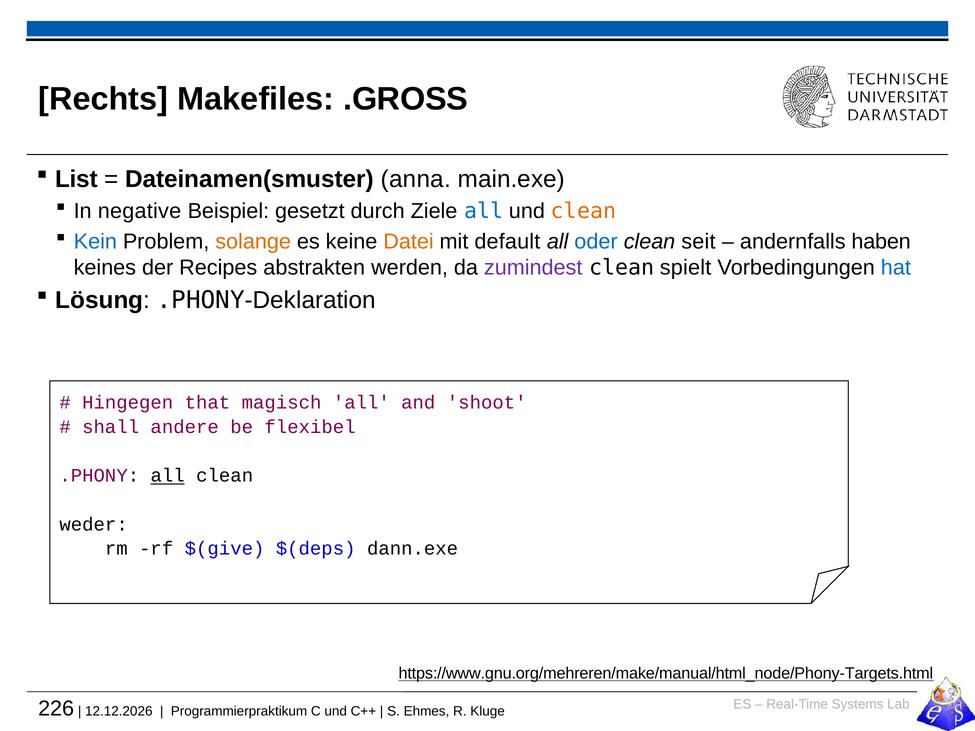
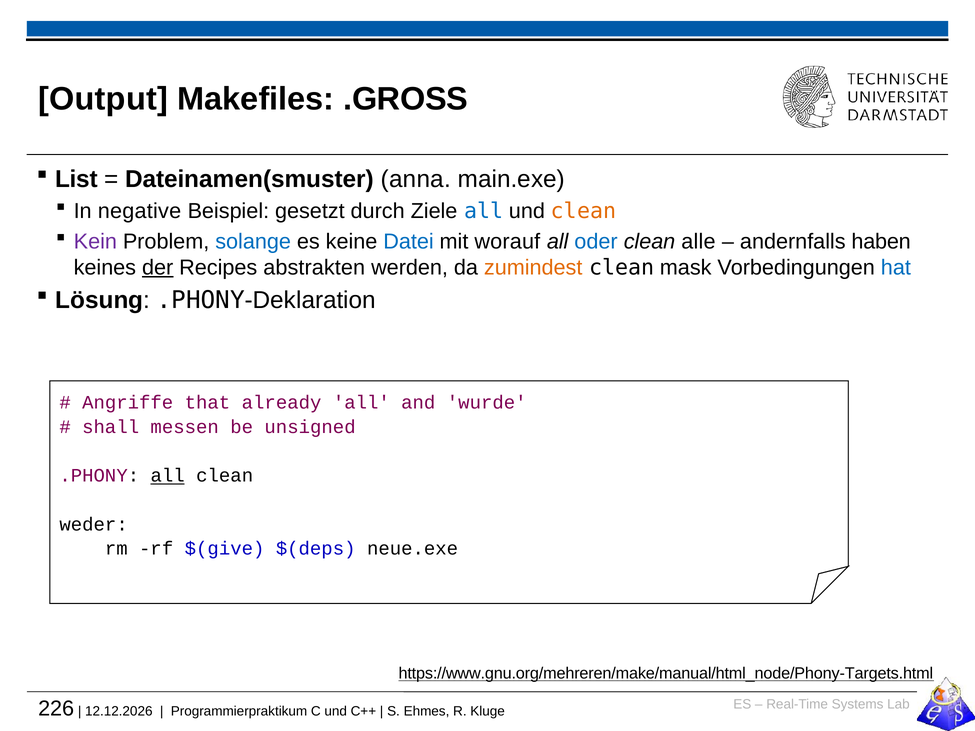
Rechts: Rechts -> Output (103, 99)
Kein colour: blue -> purple (95, 242)
solange colour: orange -> blue (253, 242)
Datei colour: orange -> blue (409, 242)
default: default -> worauf (507, 242)
seit: seit -> alle (698, 242)
der underline: none -> present (158, 268)
zumindest colour: purple -> orange (533, 268)
spielt: spielt -> mask (686, 268)
Hingegen: Hingegen -> Angriffe (128, 403)
magisch: magisch -> already (282, 403)
shoot: shoot -> wurde (487, 403)
andere: andere -> messen (185, 427)
flexibel: flexibel -> unsigned (310, 427)
dann.exe: dann.exe -> neue.exe (413, 549)
